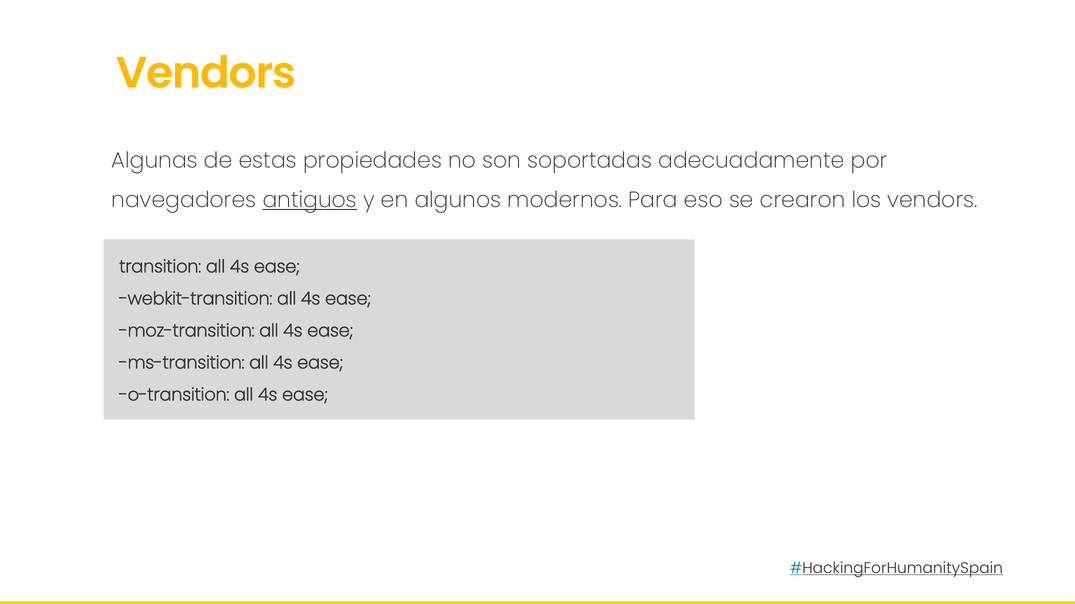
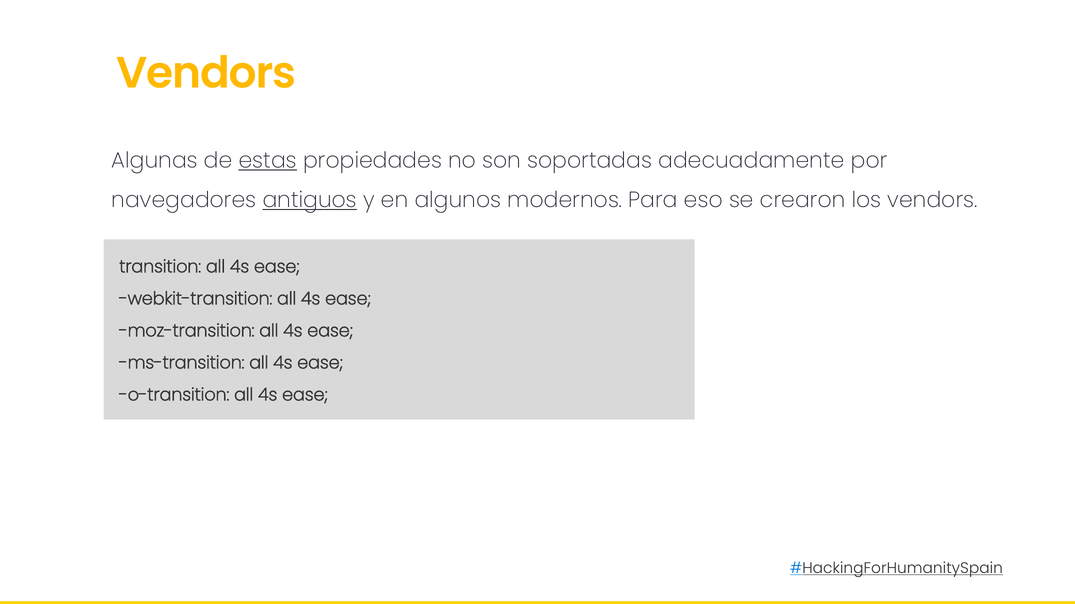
estas underline: none -> present (268, 161)
